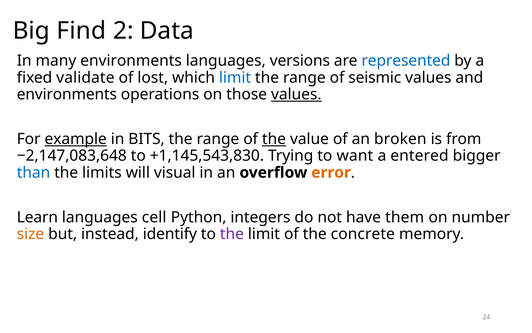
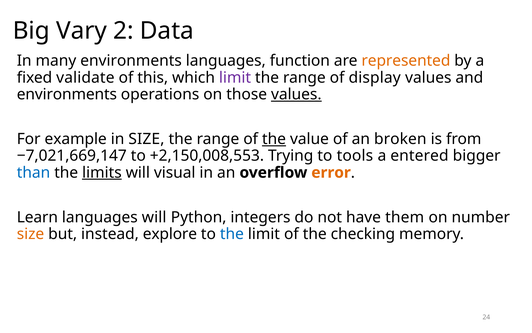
Find: Find -> Vary (81, 31)
versions: versions -> function (300, 61)
represented colour: blue -> orange (406, 61)
lost: lost -> this (153, 77)
limit colour: blue -> purple (235, 77)
seismic: seismic -> display (375, 77)
example underline: present -> none (76, 139)
in BITS: BITS -> SIZE (146, 139)
−2,147,083,648: −2,147,083,648 -> −7,021,669,147 (72, 156)
+1,145,543,830: +1,145,543,830 -> +2,150,008,553 (207, 156)
want: want -> tools (355, 156)
limits underline: none -> present (102, 172)
languages cell: cell -> will (154, 217)
identify: identify -> explore (170, 234)
the colour: purple -> blue (232, 234)
concrete: concrete -> checking (363, 234)
